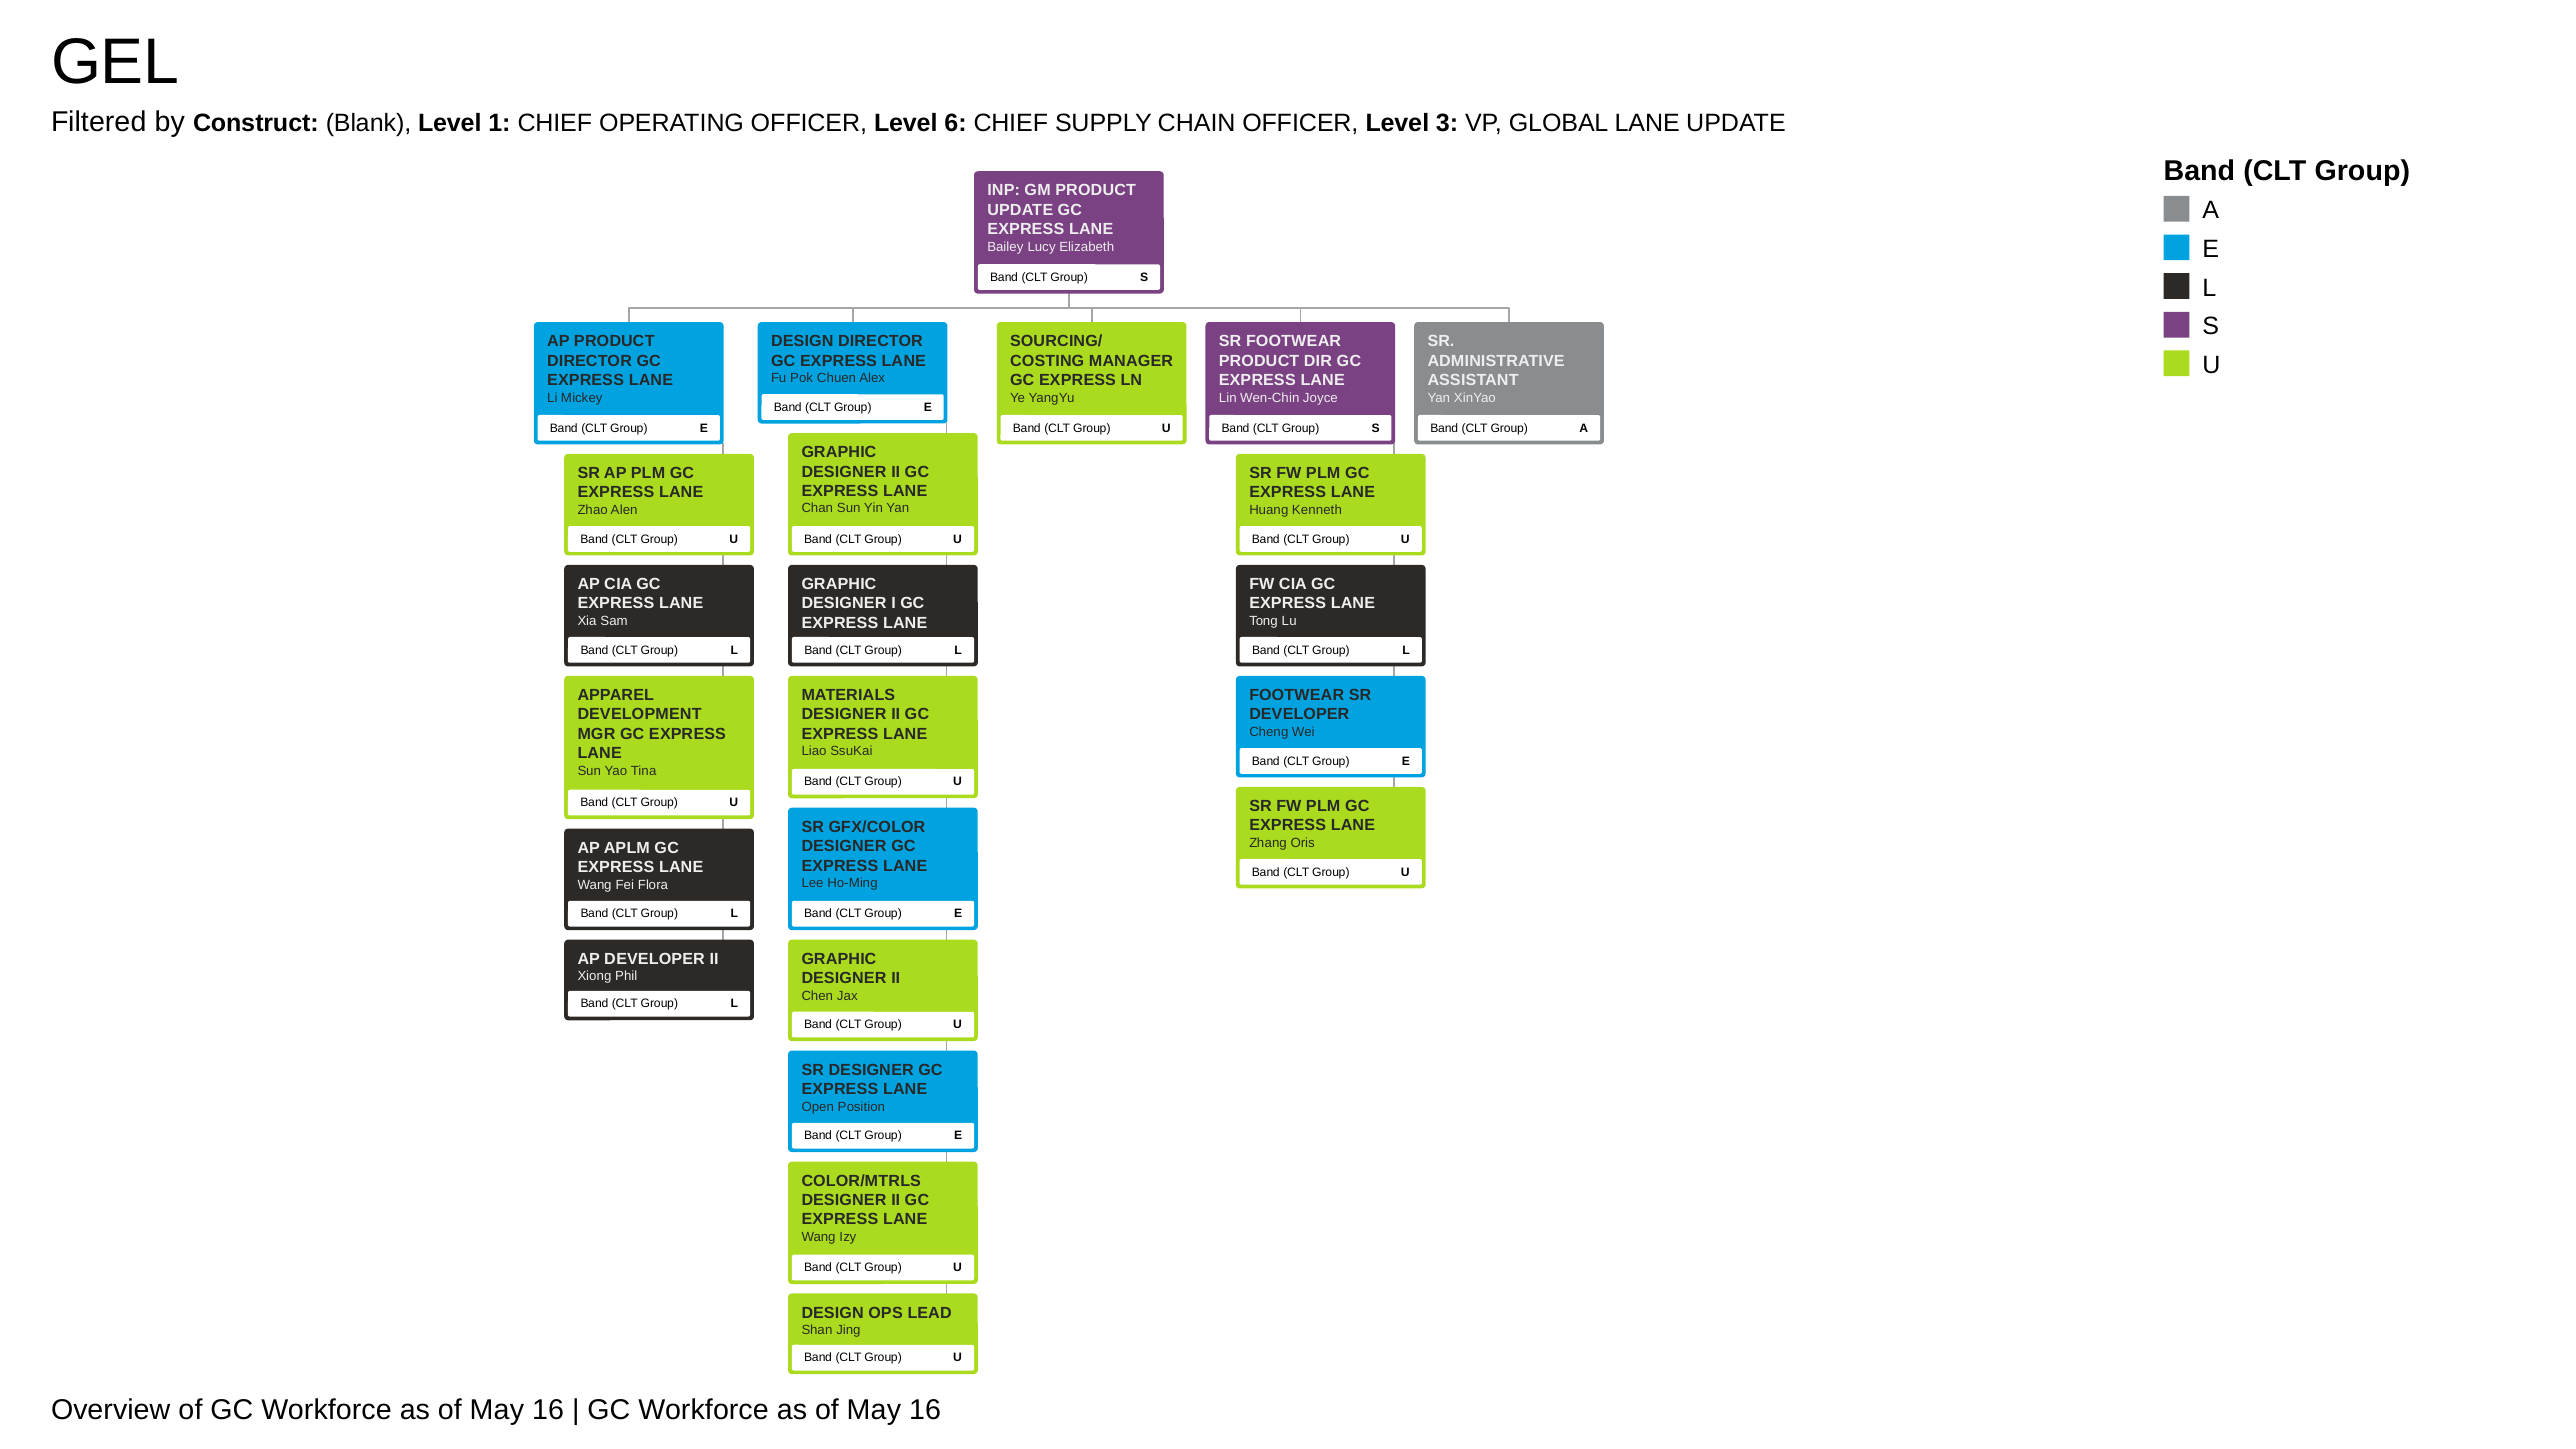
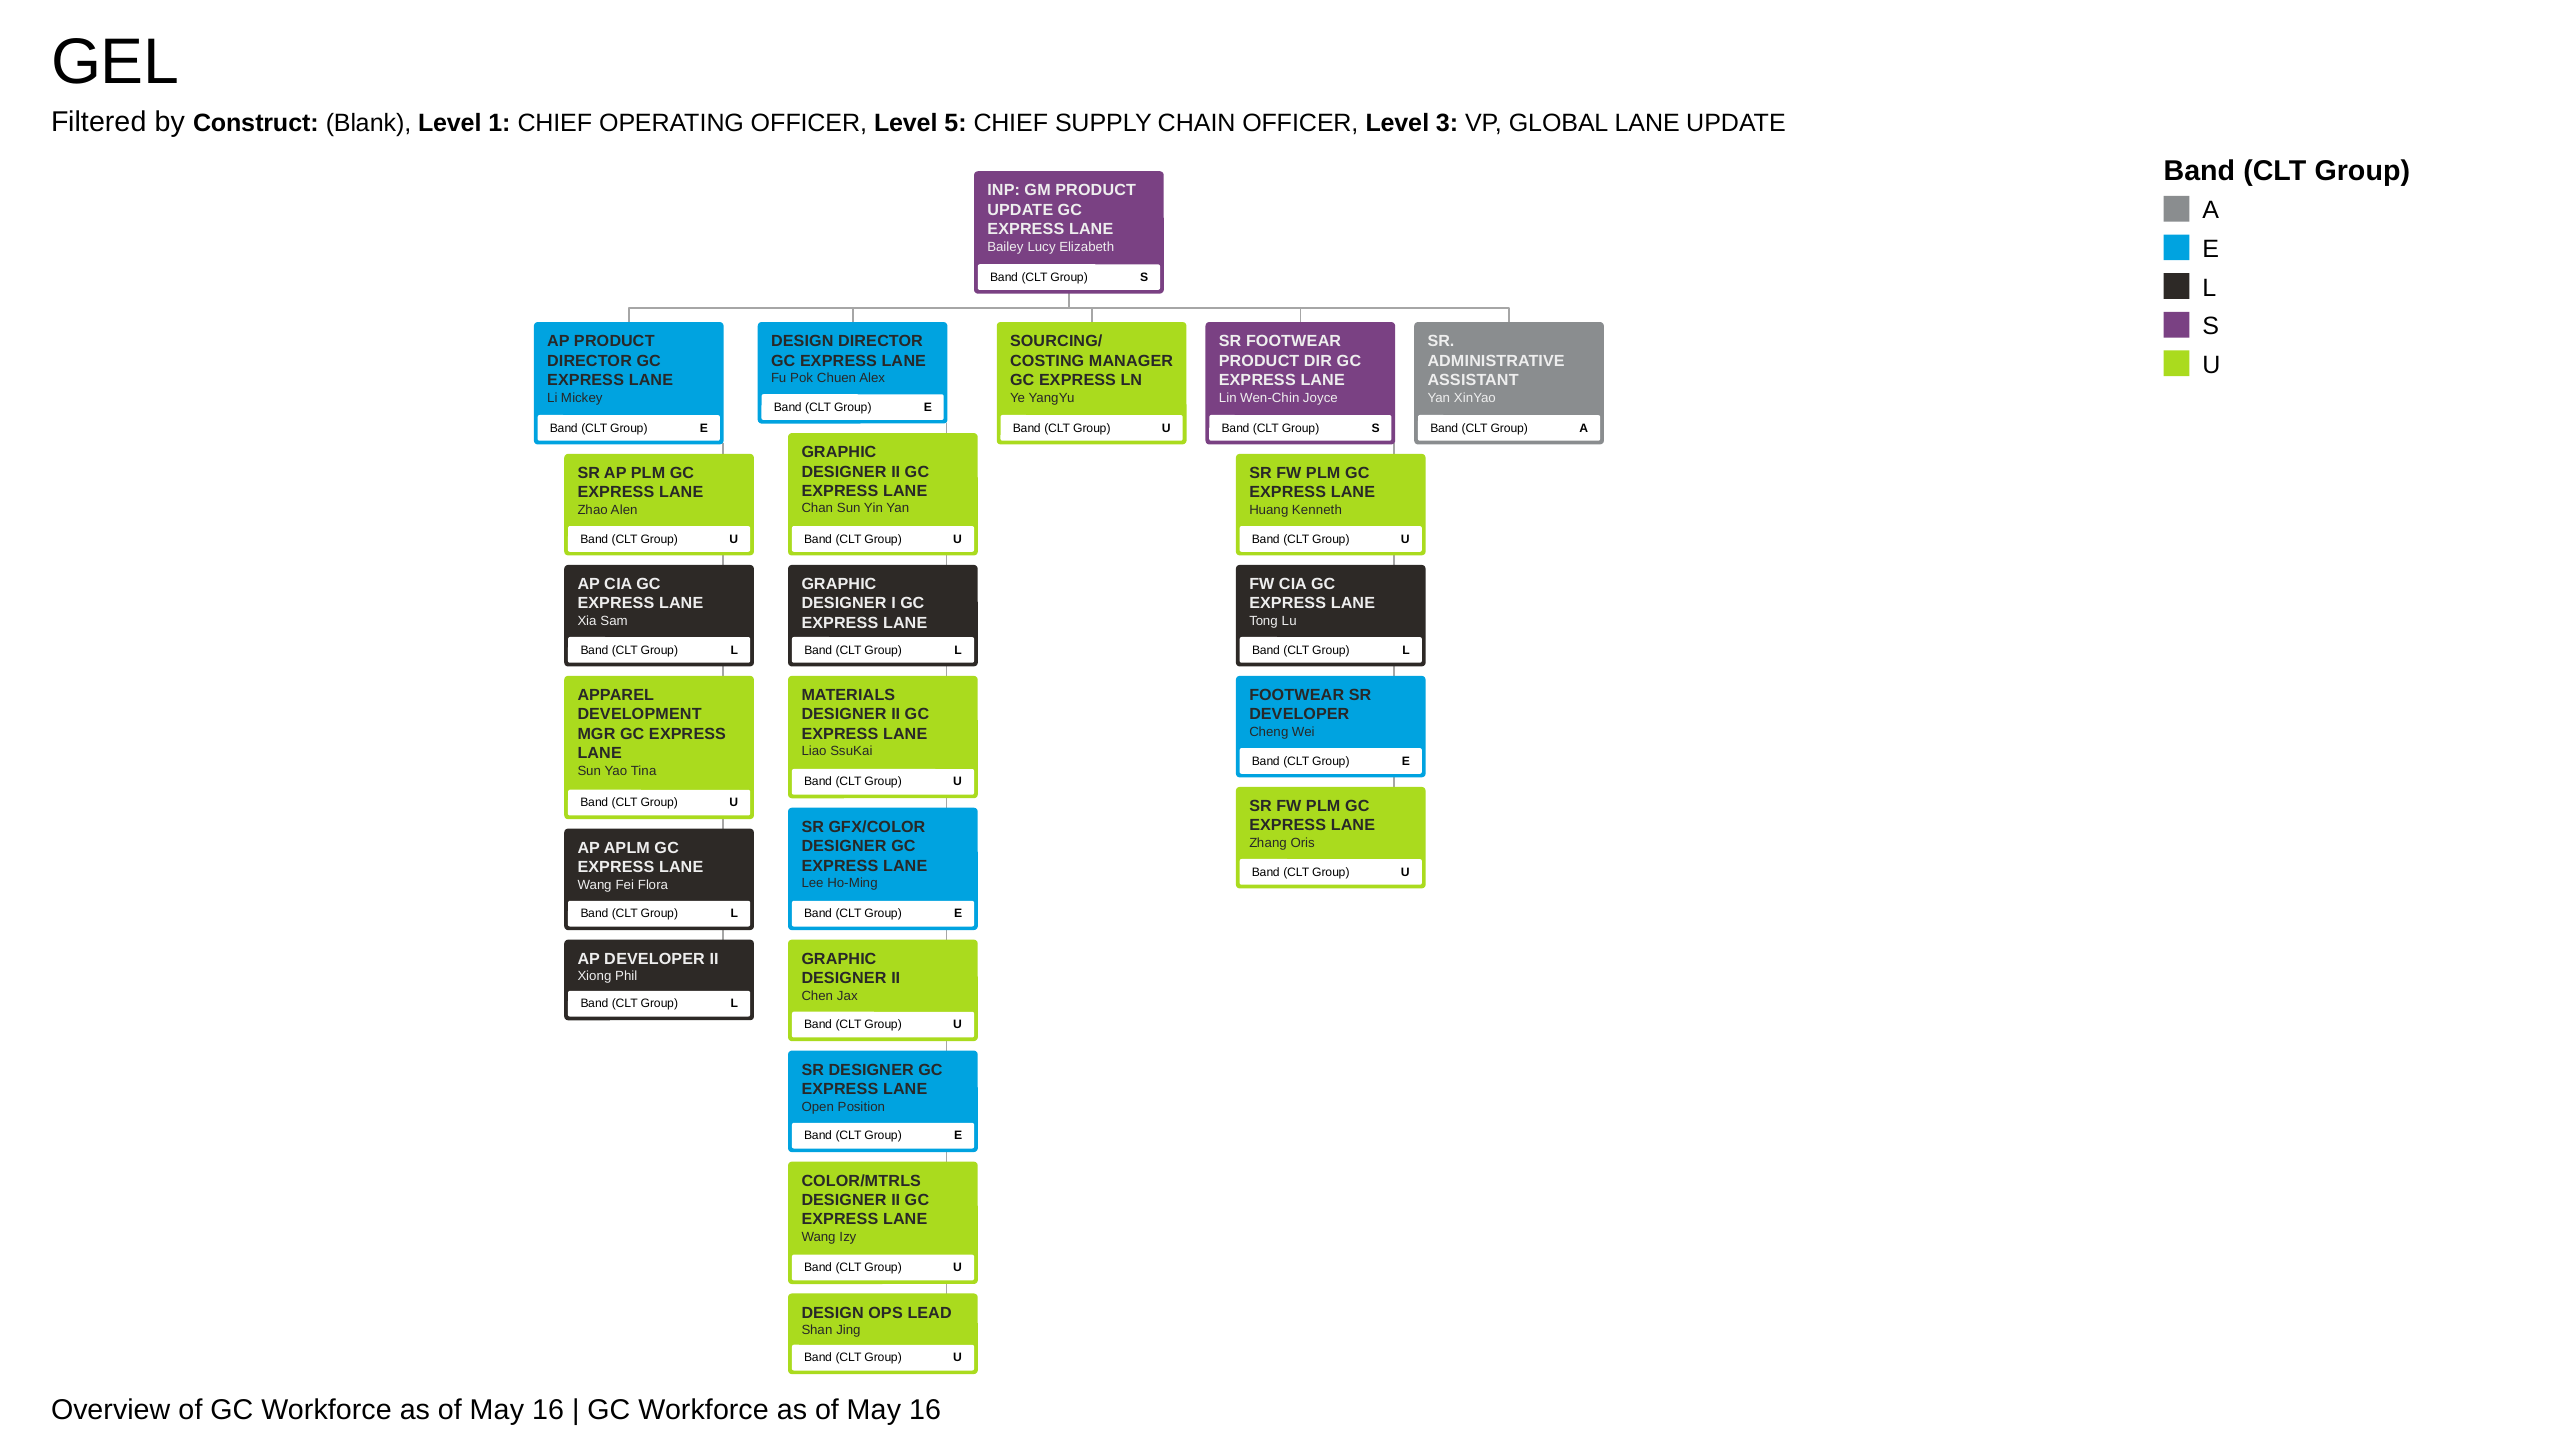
6: 6 -> 5 (955, 123)
